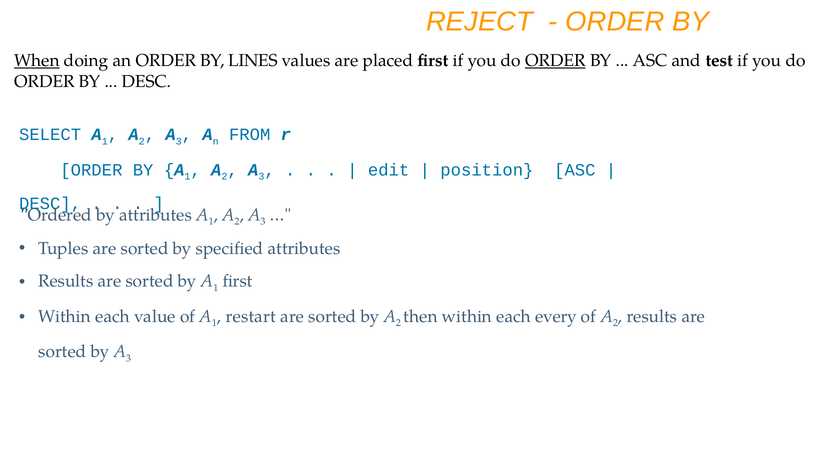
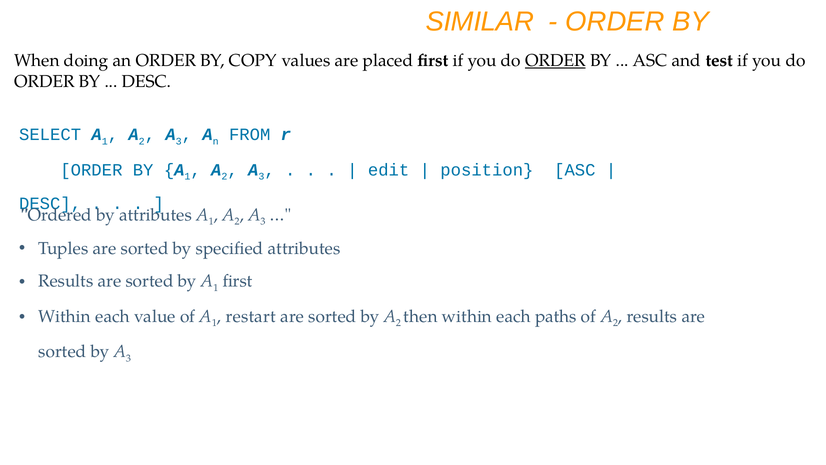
REJECT: REJECT -> SIMILAR (480, 21)
When underline: present -> none (37, 61)
LINES: LINES -> COPY (253, 61)
every: every -> paths (556, 316)
